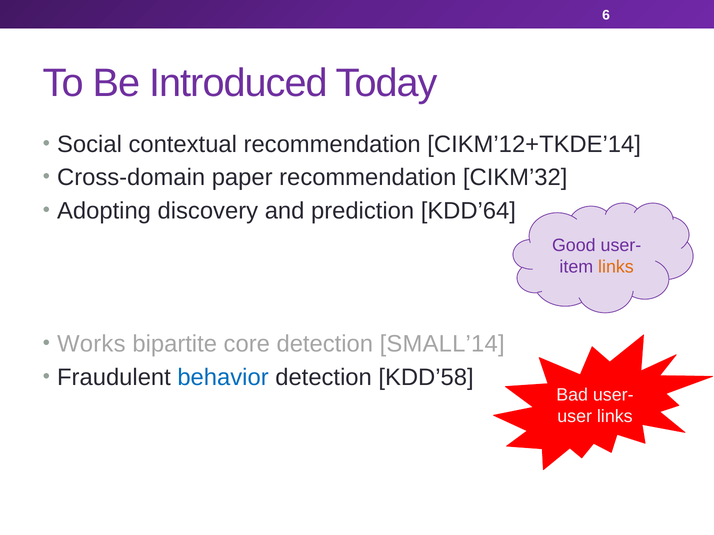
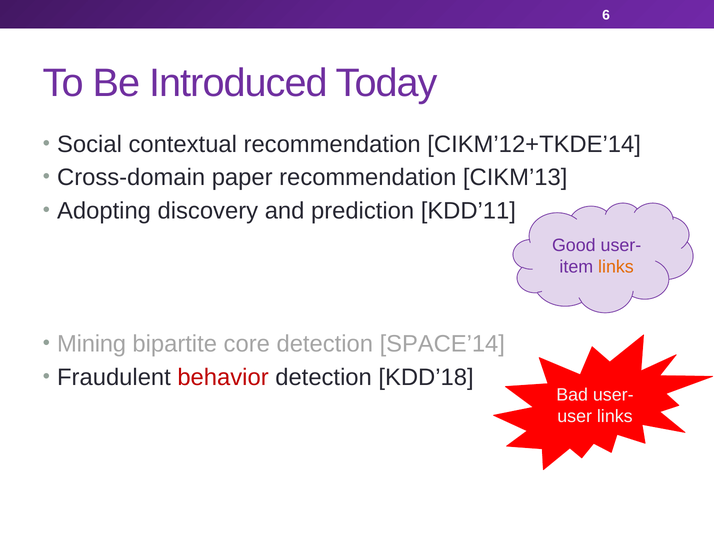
CIKM’32: CIKM’32 -> CIKM’13 (515, 178)
KDD’64: KDD’64 -> KDD’11 (468, 211)
Works: Works -> Mining (92, 344)
SMALL’14: SMALL’14 -> SPACE’14 (442, 344)
behavior colour: blue -> red (223, 378)
KDD’58: KDD’58 -> KDD’18 (426, 378)
